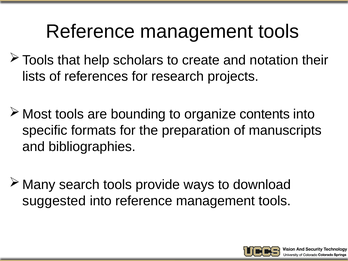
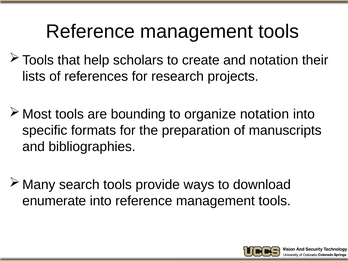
organize contents: contents -> notation (265, 114)
suggested: suggested -> enumerate (54, 201)
